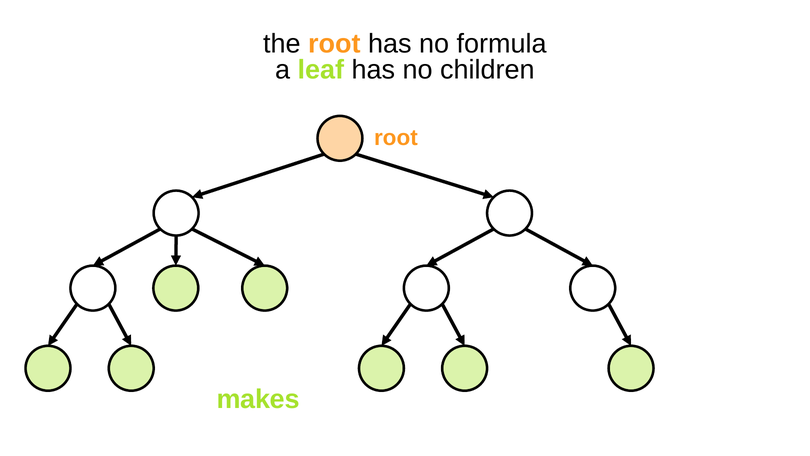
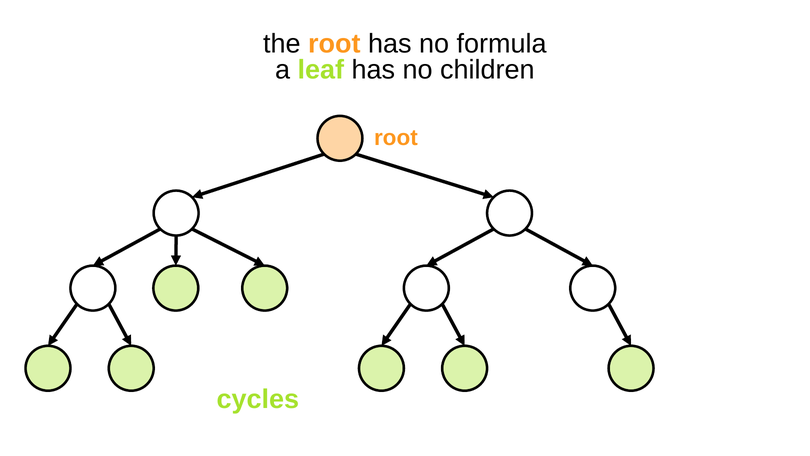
makes: makes -> cycles (258, 399)
